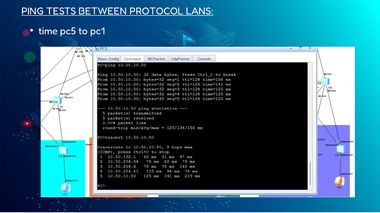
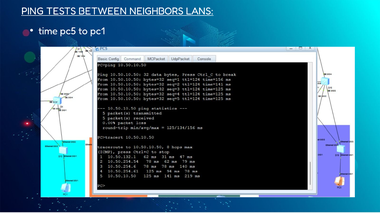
PROTOCOL: PROTOCOL -> NEIGHBORS (156, 11)
